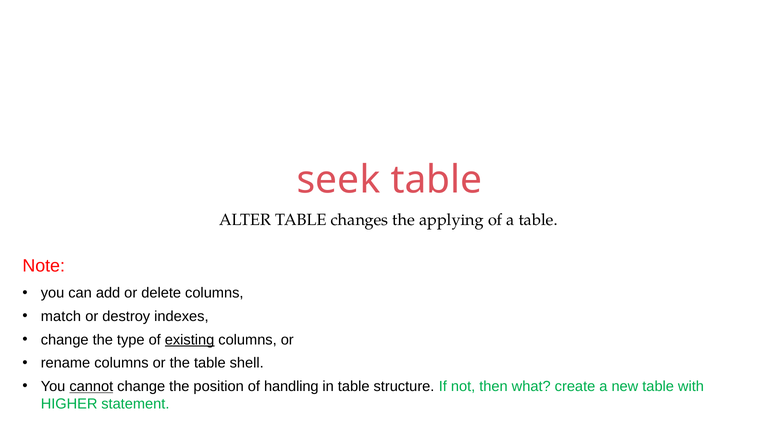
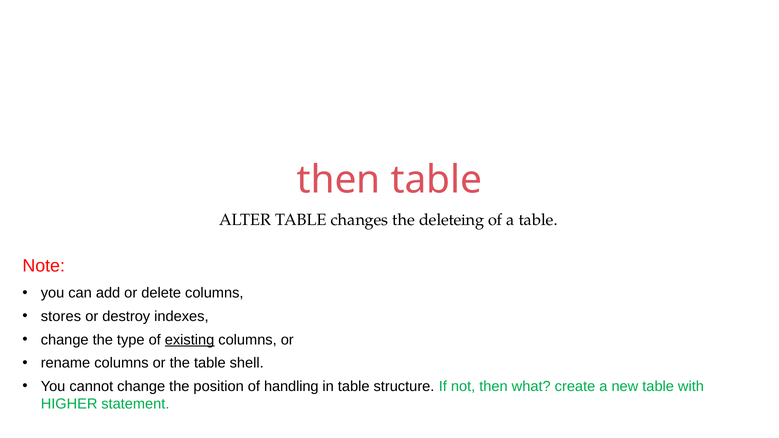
seek: seek -> then (339, 180)
applying: applying -> deleteing (452, 220)
match: match -> stores (61, 317)
cannot underline: present -> none (91, 387)
